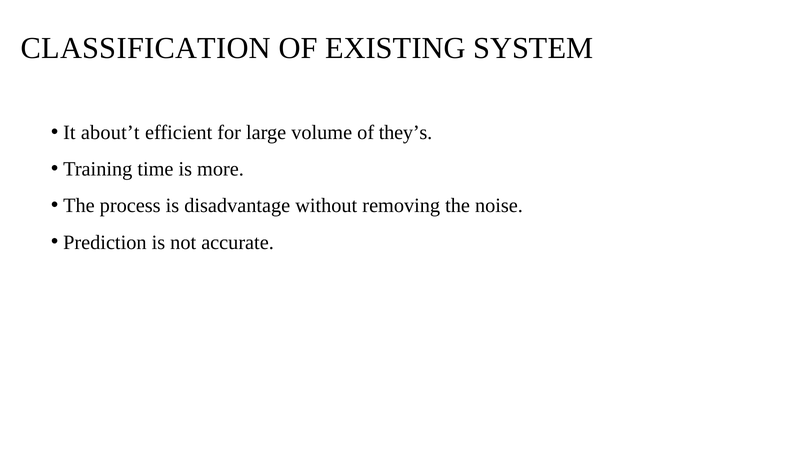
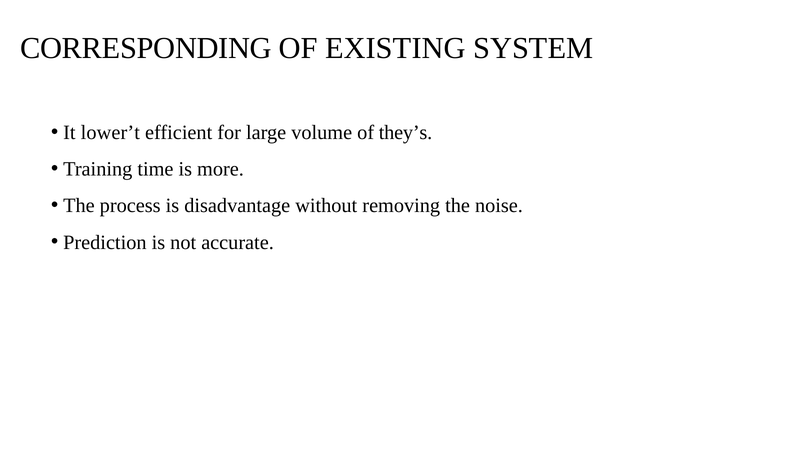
CLASSIFICATION: CLASSIFICATION -> CORRESPONDING (146, 48)
about’t: about’t -> lower’t (110, 133)
